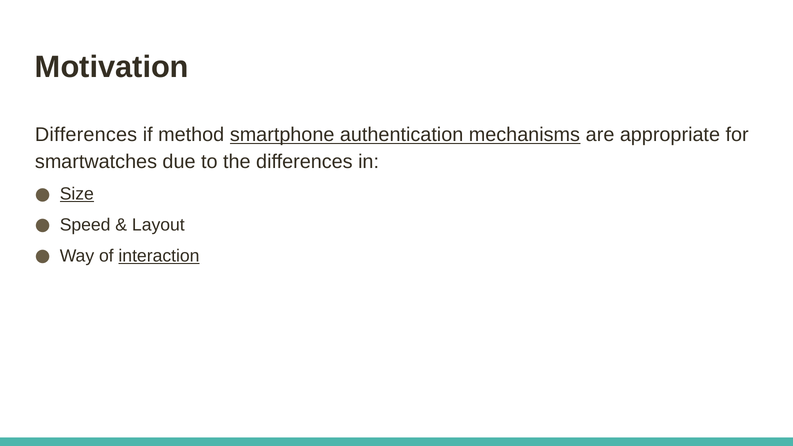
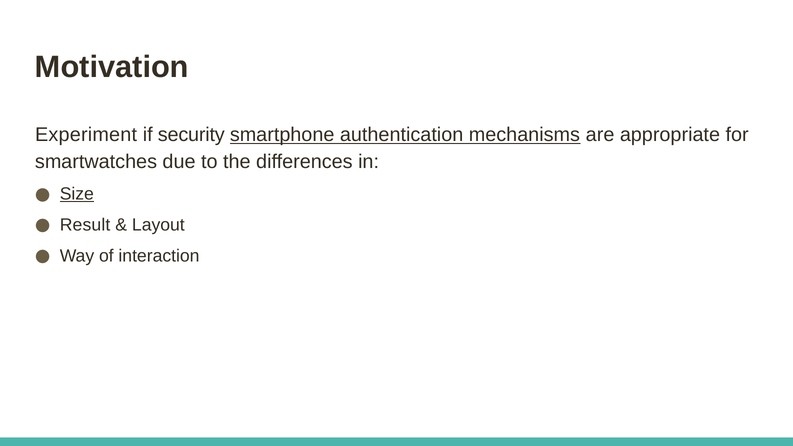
Differences: Differences -> Experiment (86, 135)
method: method -> security (191, 135)
Speed: Speed -> Result (85, 225)
interaction underline: present -> none (159, 256)
